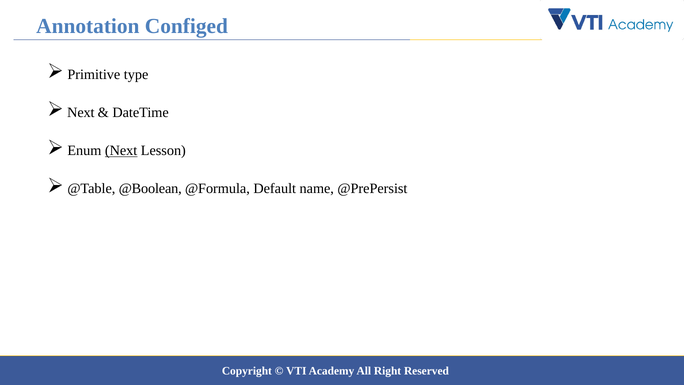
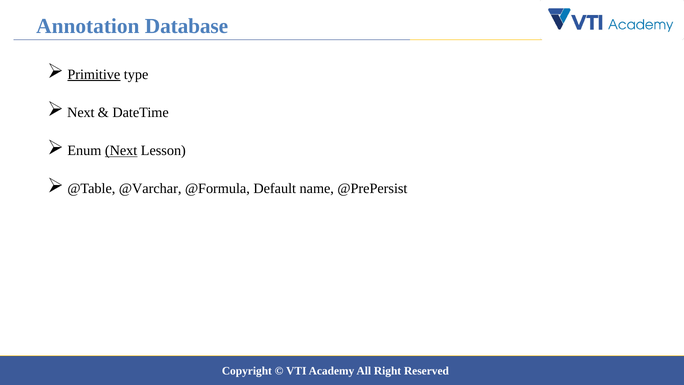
Configed: Configed -> Database (186, 26)
Primitive underline: none -> present (94, 74)
@Boolean: @Boolean -> @Varchar (150, 189)
